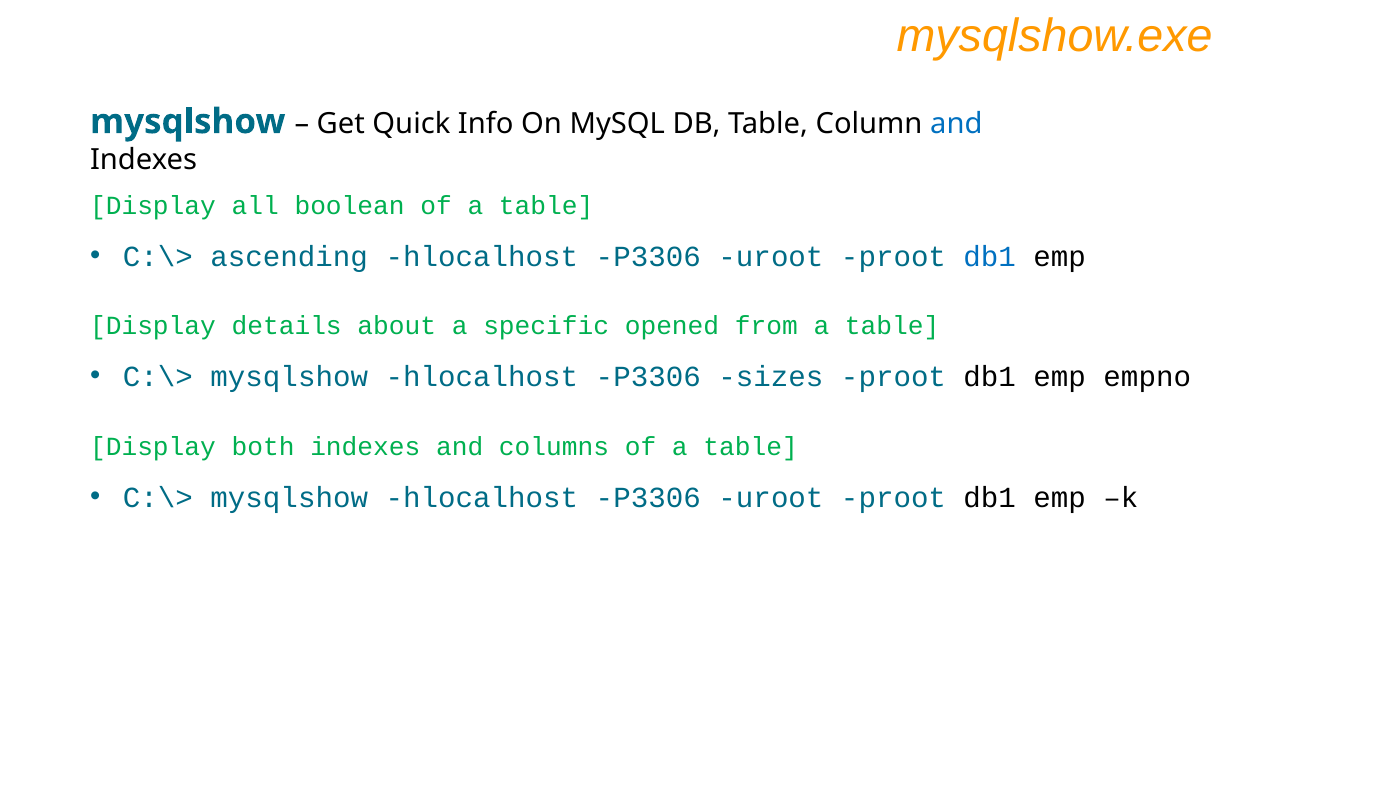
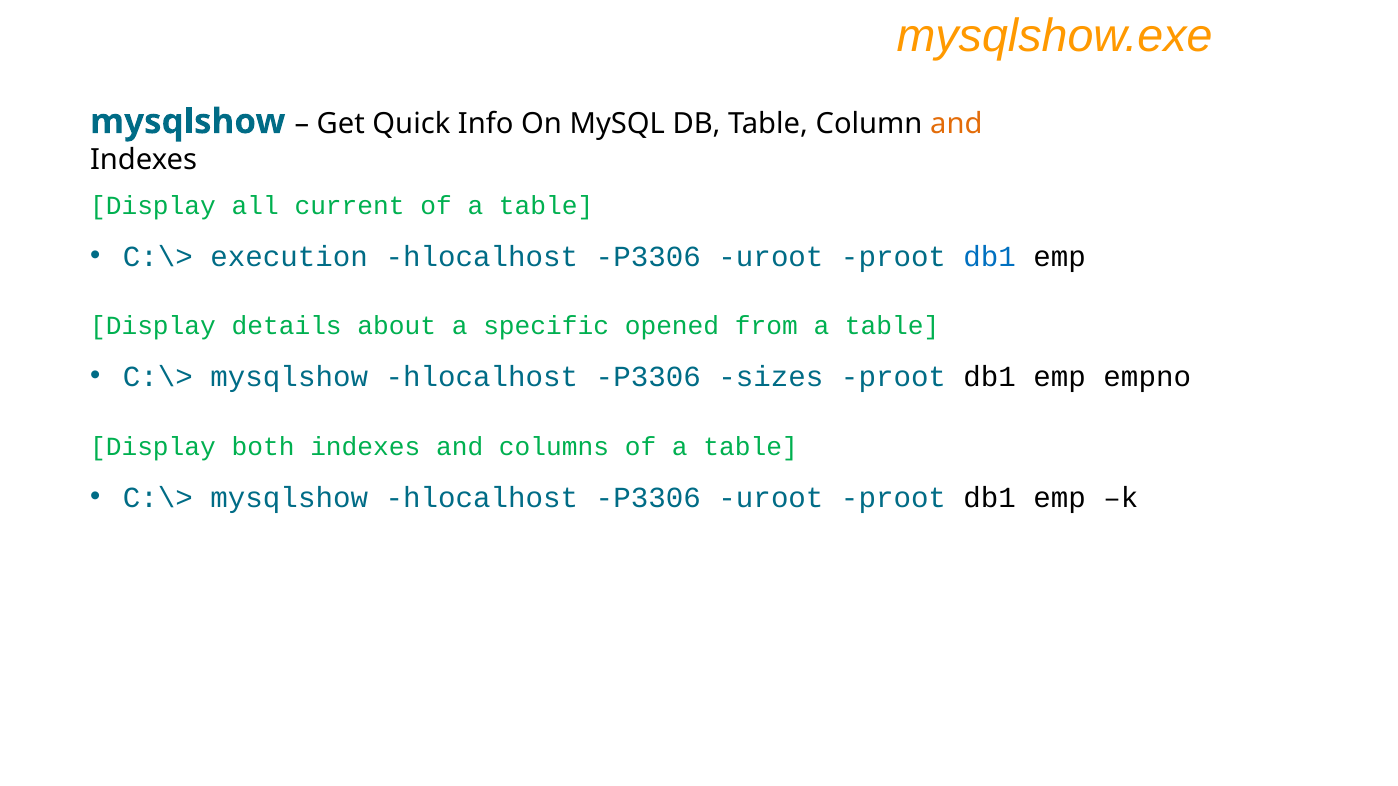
and colour: blue -> orange (956, 124)
boolean: boolean -> current (350, 206)
ascending: ascending -> execution (289, 257)
